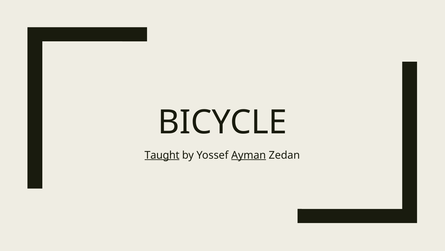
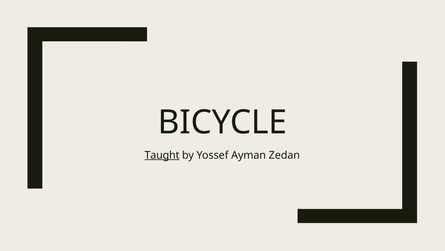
Ayman underline: present -> none (249, 155)
